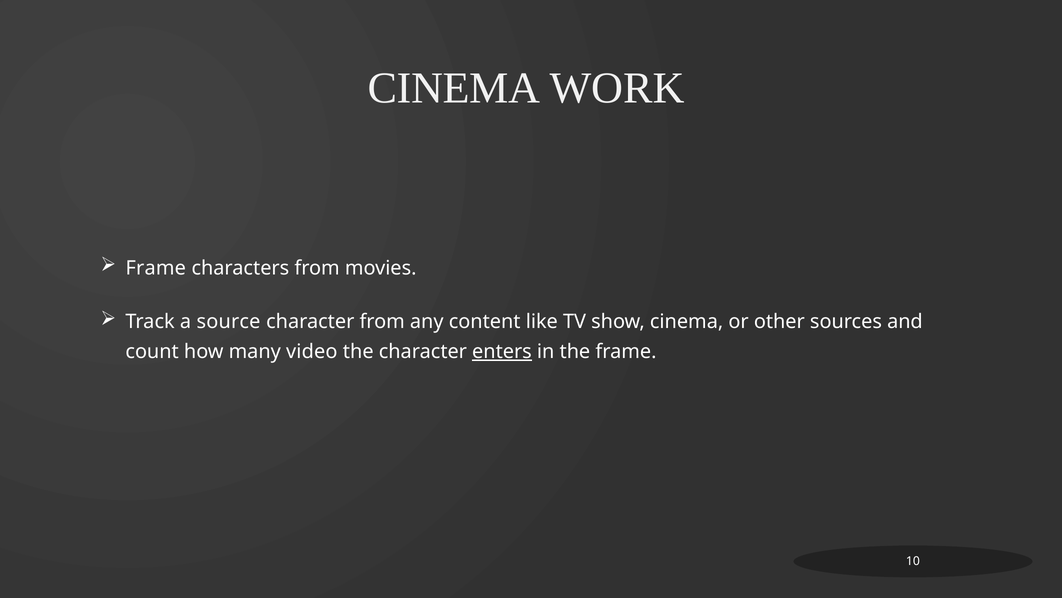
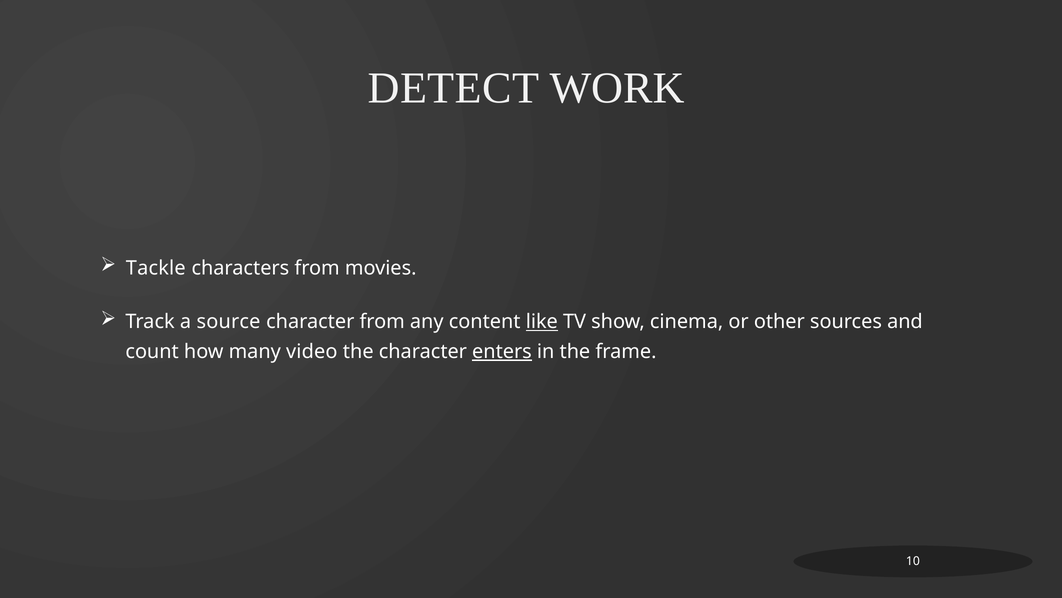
CINEMA: CINEMA -> DETECT (453, 88)
Frame: Frame -> Tackle (156, 268)
like underline: none -> present (542, 321)
